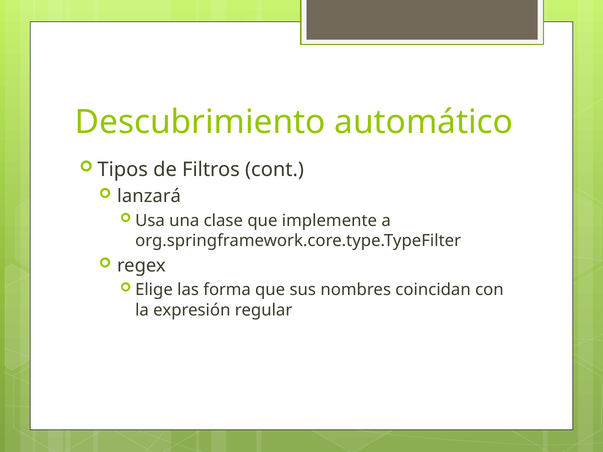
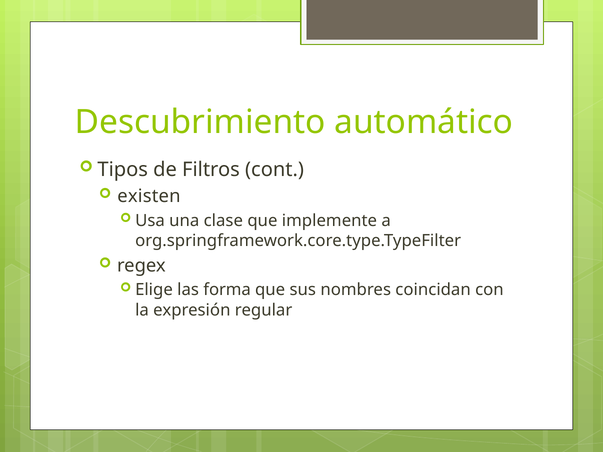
lanzará: lanzará -> existen (149, 196)
